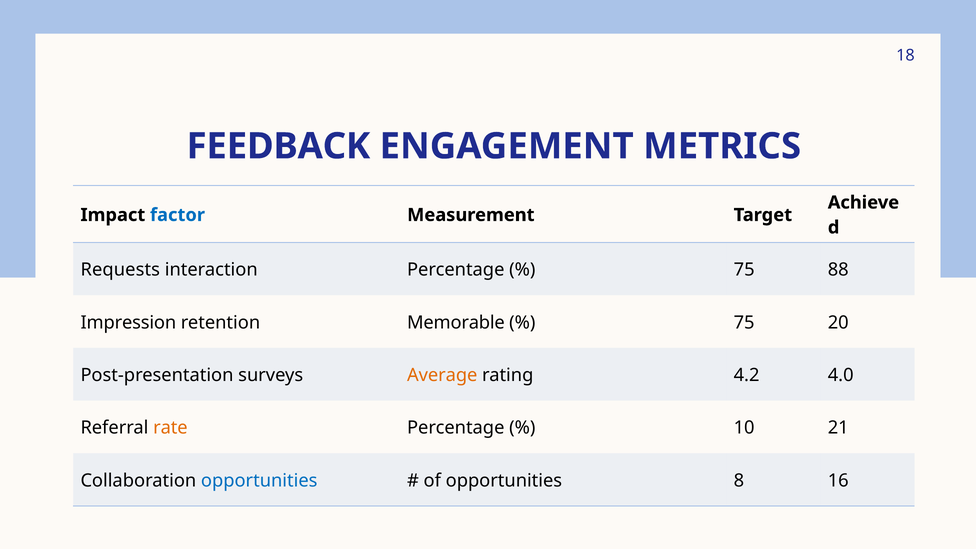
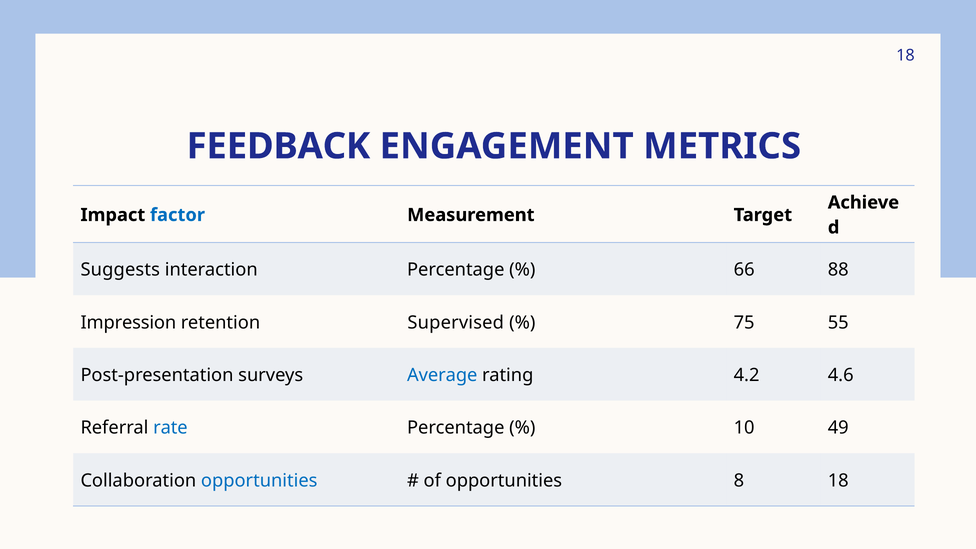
Requests: Requests -> Suggests (120, 270)
75: 75 -> 66 (744, 270)
Memorable: Memorable -> Supervised (456, 323)
20: 20 -> 55 (838, 323)
Average colour: orange -> blue (442, 375)
4.0: 4.0 -> 4.6 (841, 375)
rate colour: orange -> blue (170, 428)
21: 21 -> 49 (838, 428)
8 16: 16 -> 18 (838, 481)
